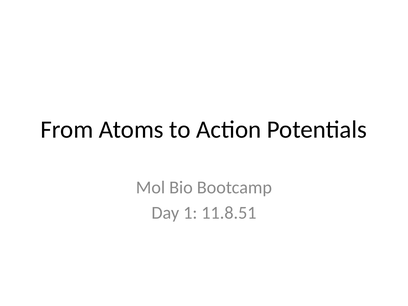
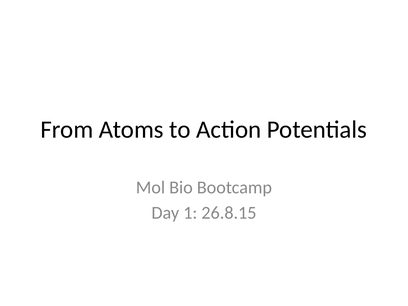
11.8.51: 11.8.51 -> 26.8.15 (229, 213)
